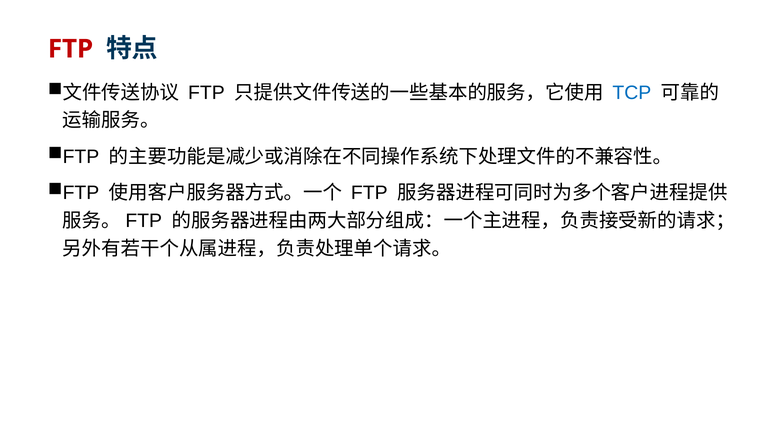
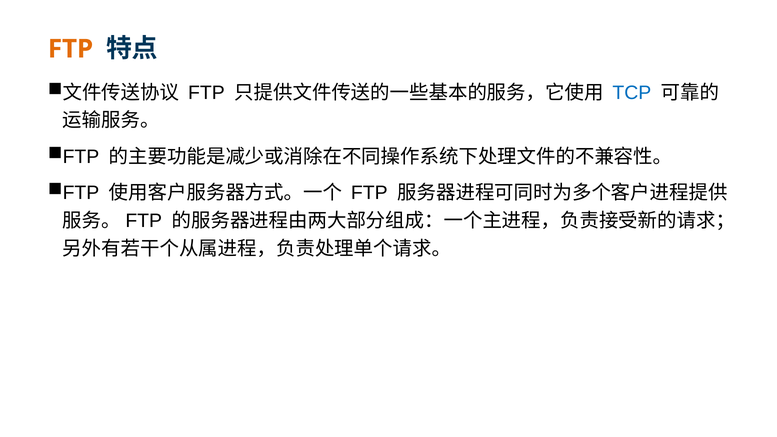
FTP colour: red -> orange (71, 49)
